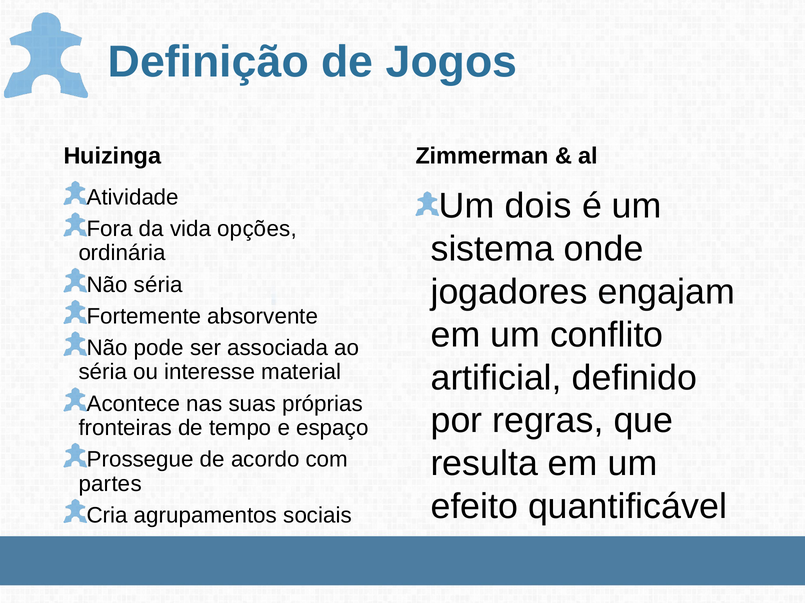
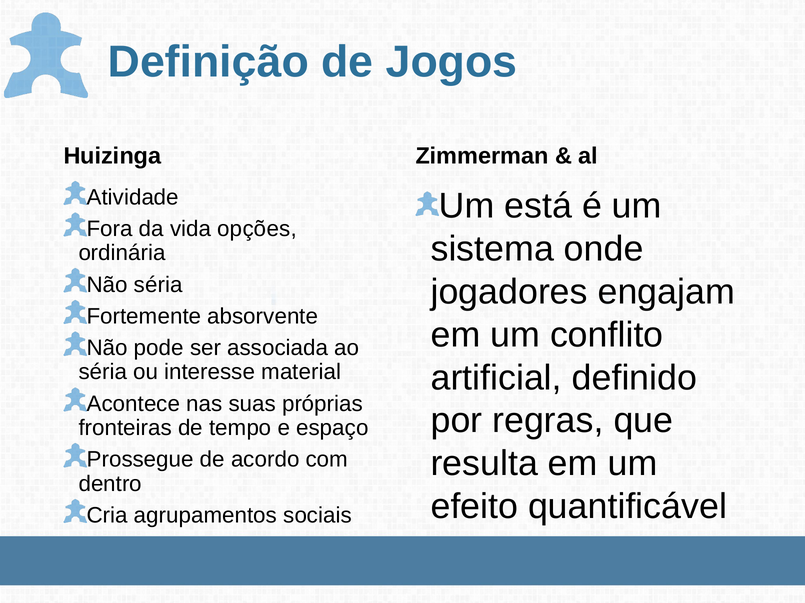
dois: dois -> está (538, 206)
partes: partes -> dentro (110, 484)
